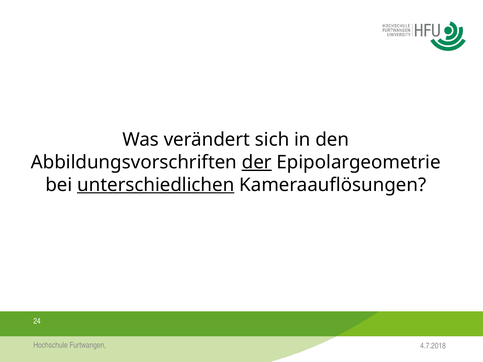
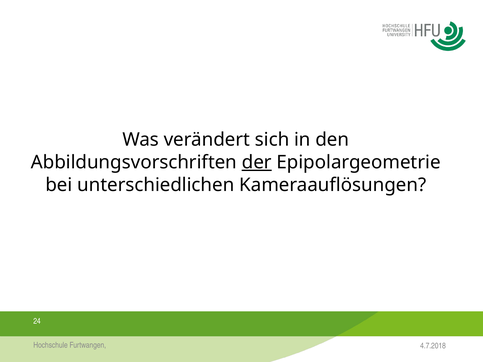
unterschiedlichen underline: present -> none (156, 185)
